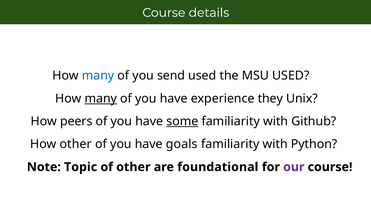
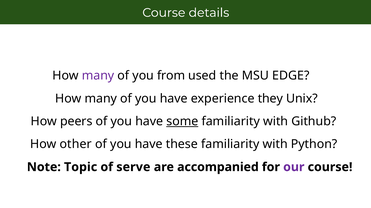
many colour: blue -> purple (98, 76)
send: send -> from (171, 76)
MSU USED: USED -> EDGE (291, 76)
many underline: present -> none (101, 99)
goals: goals -> these (182, 145)
of other: other -> serve (133, 168)
foundational: foundational -> accompanied (218, 168)
